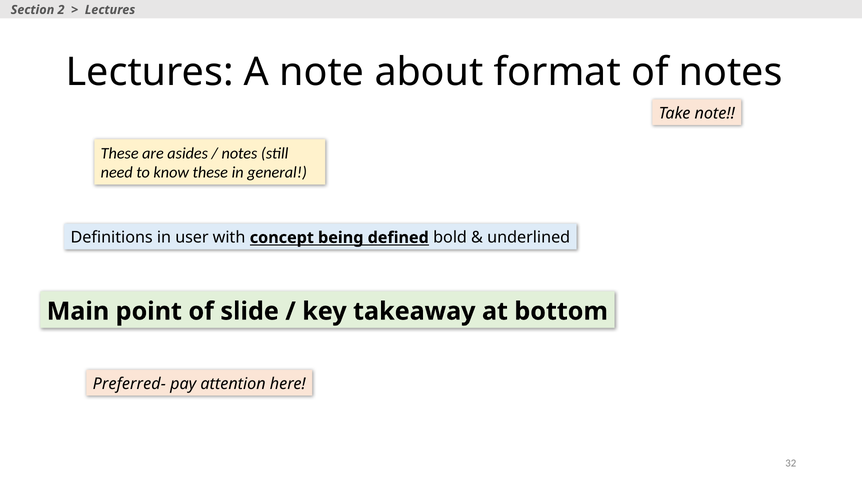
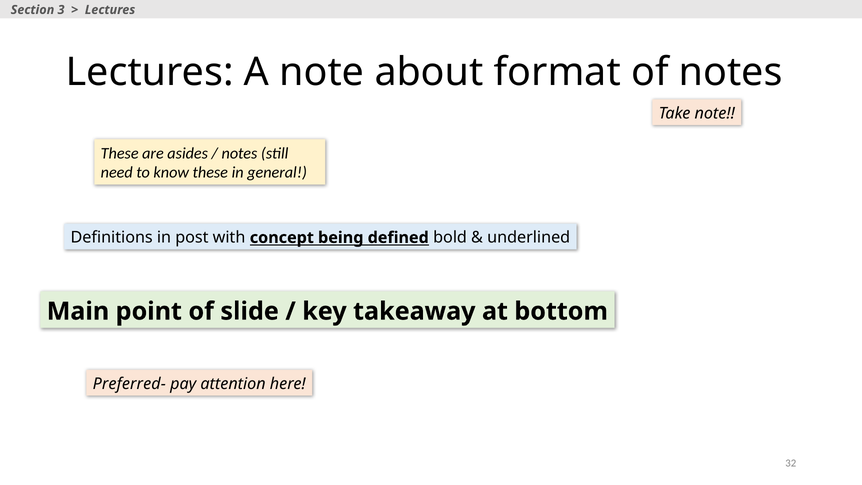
2: 2 -> 3 (61, 10)
user: user -> post (192, 238)
